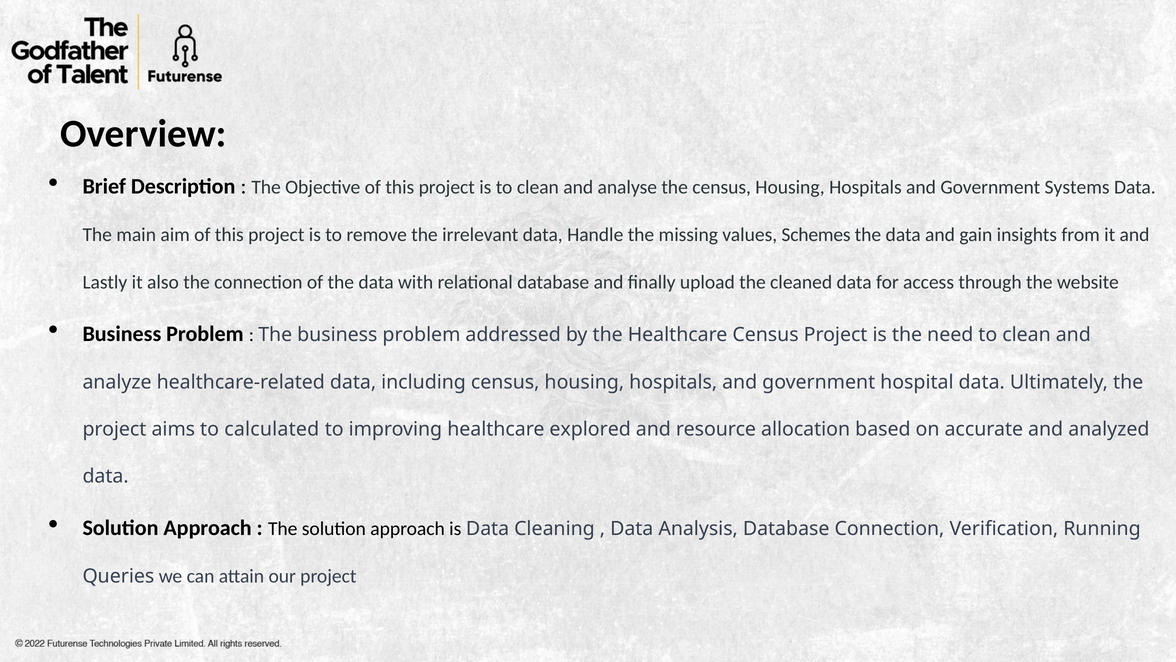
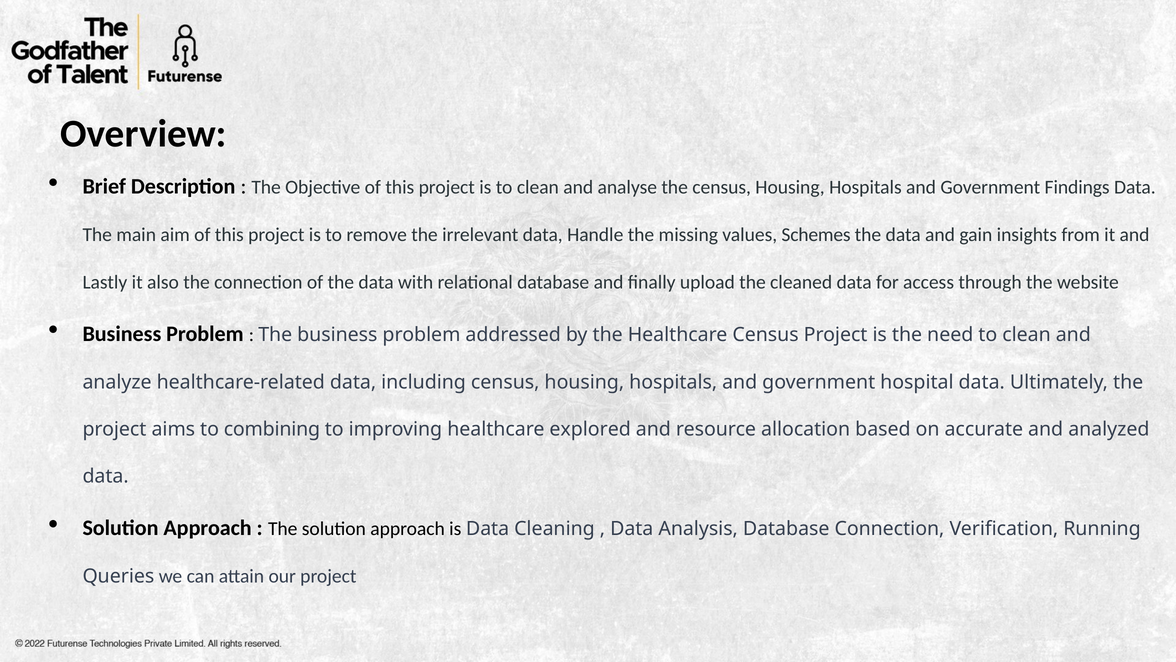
Systems: Systems -> Findings (1077, 187)
calculated: calculated -> combining (272, 429)
